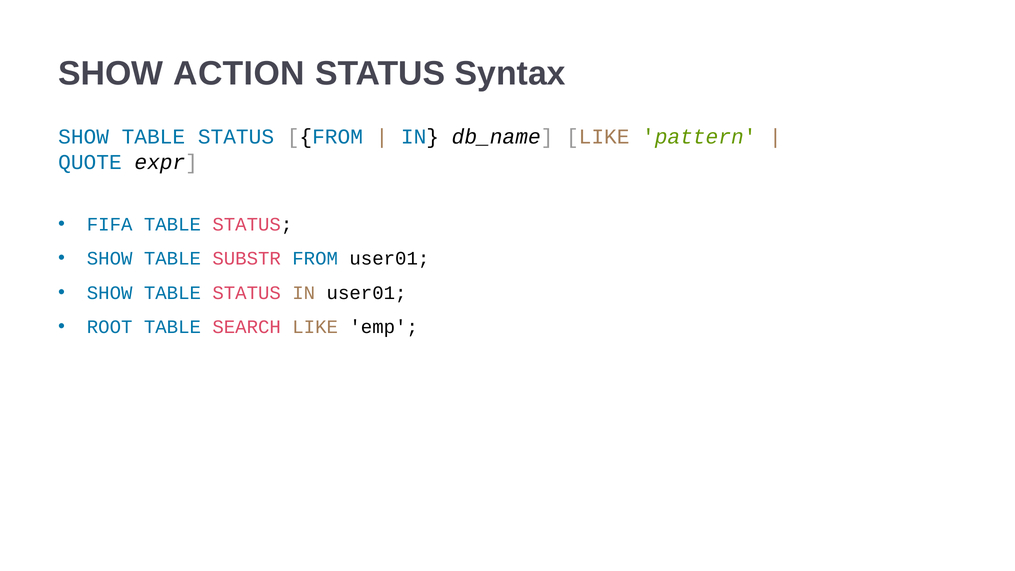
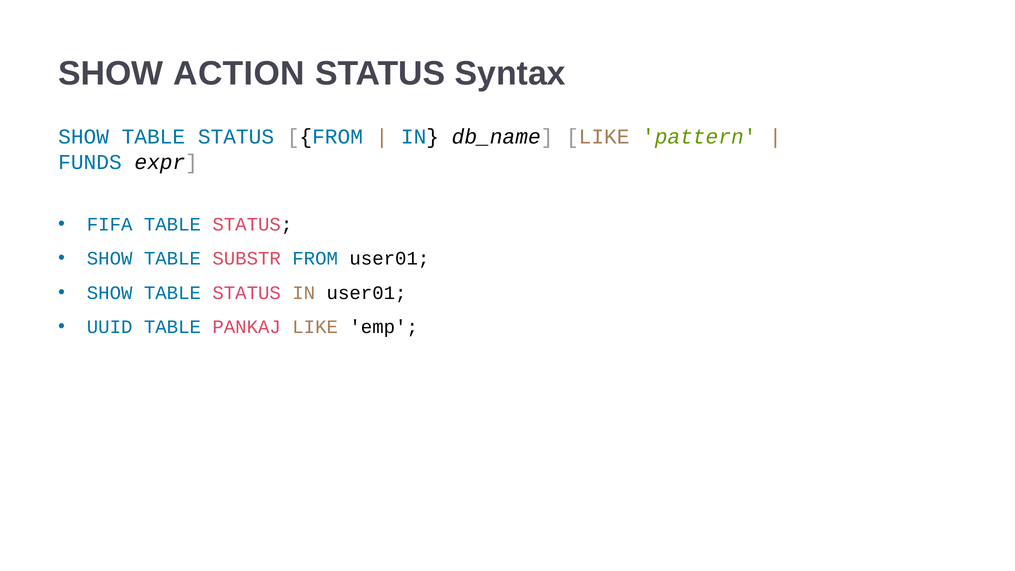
QUOTE: QUOTE -> FUNDS (90, 162)
ROOT: ROOT -> UUID (110, 327)
SEARCH: SEARCH -> PANKAJ (247, 327)
